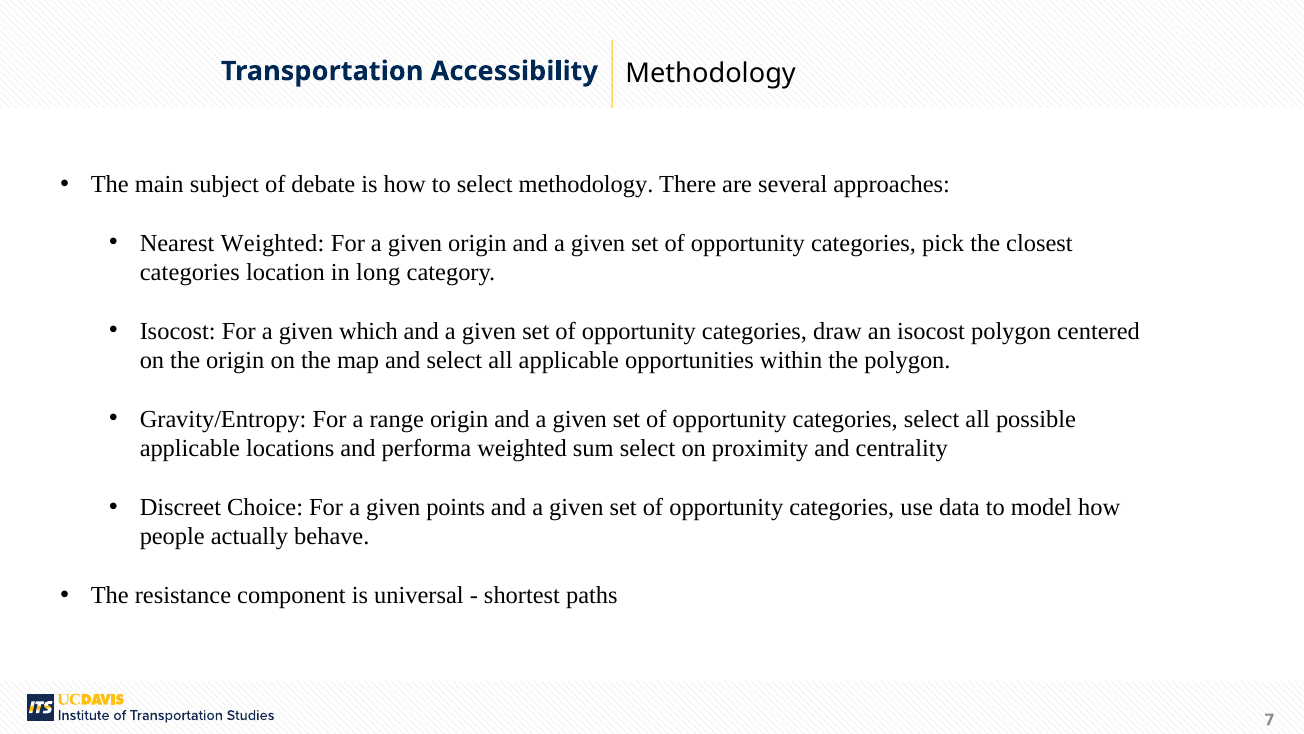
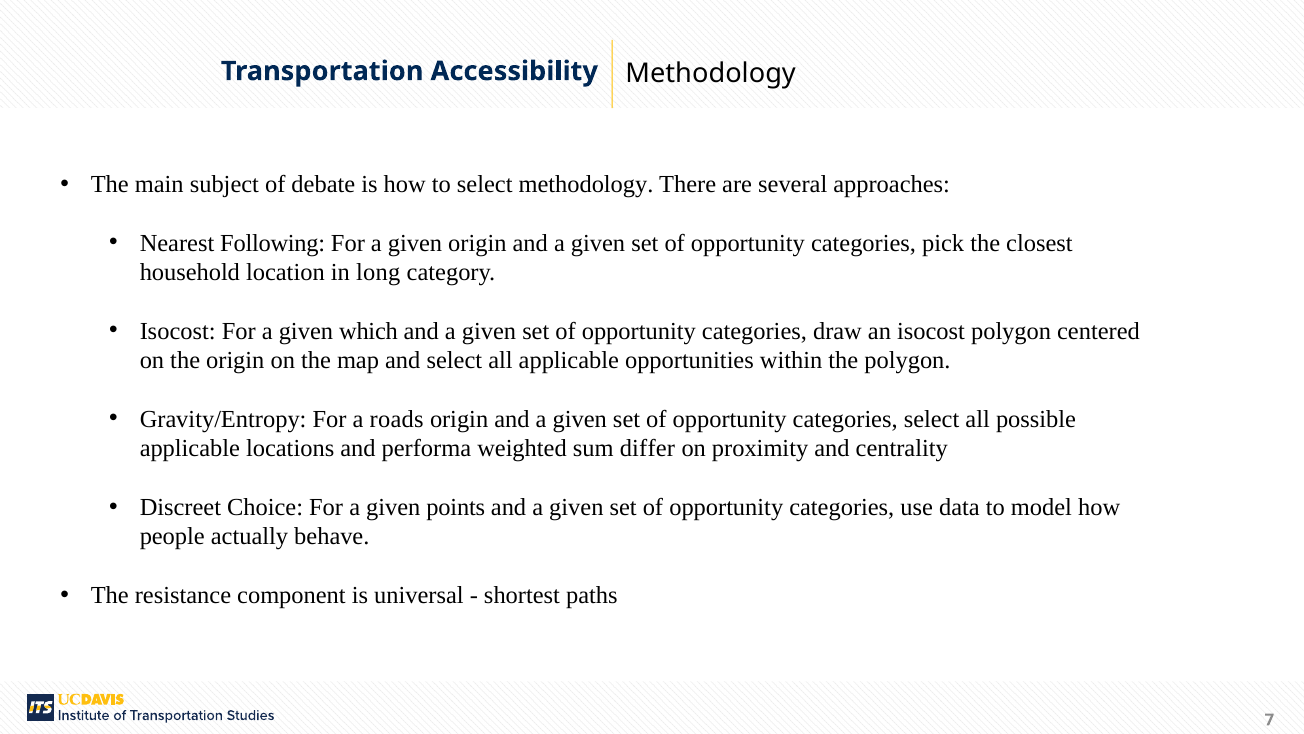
Nearest Weighted: Weighted -> Following (273, 243)
categories: categories -> household (190, 272)
range: range -> roads (397, 419)
sum select: select -> differ (647, 448)
